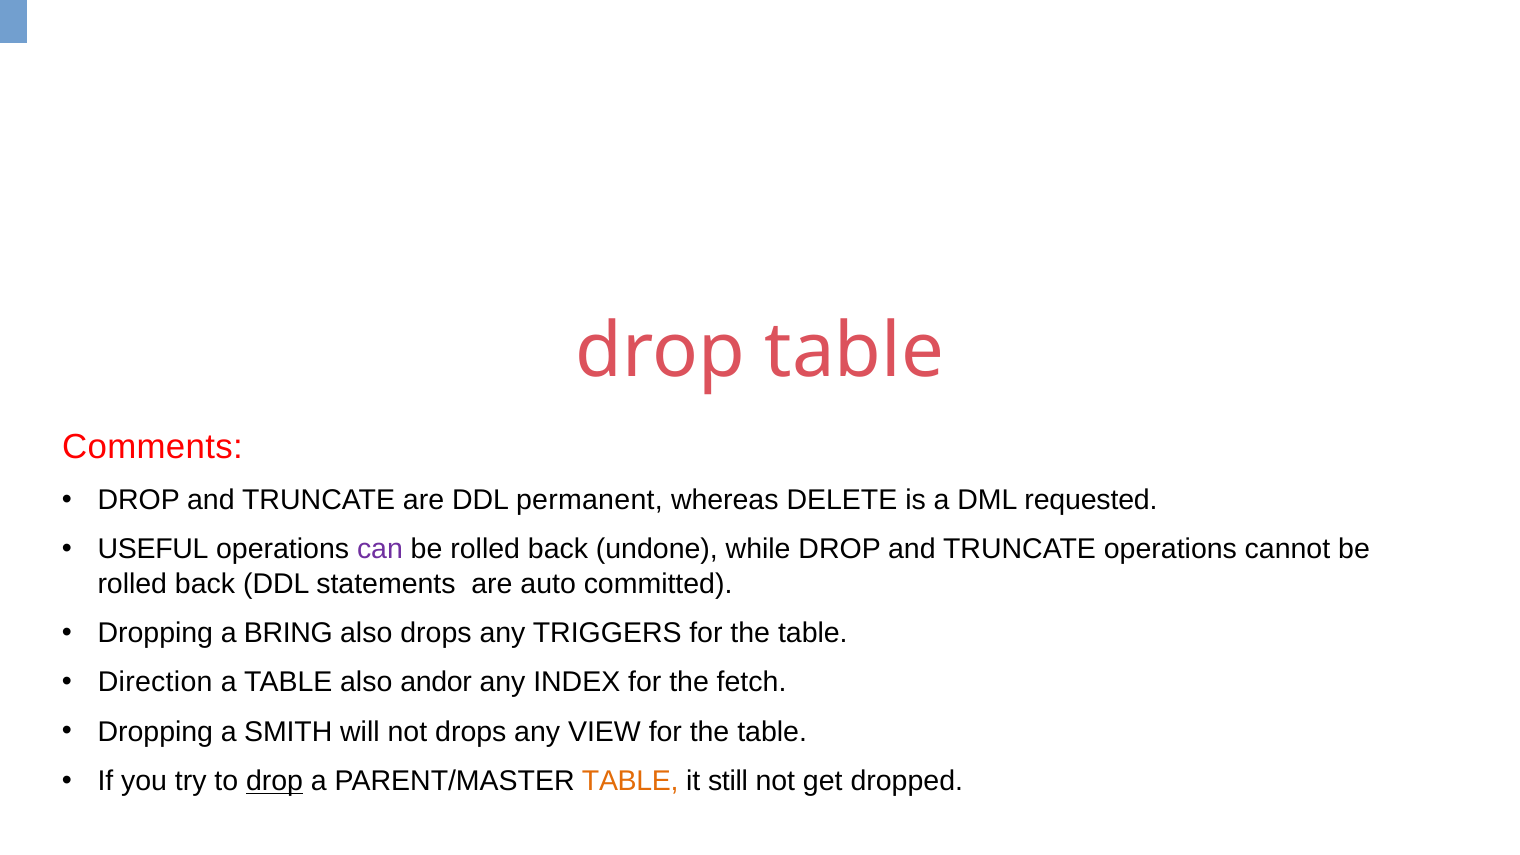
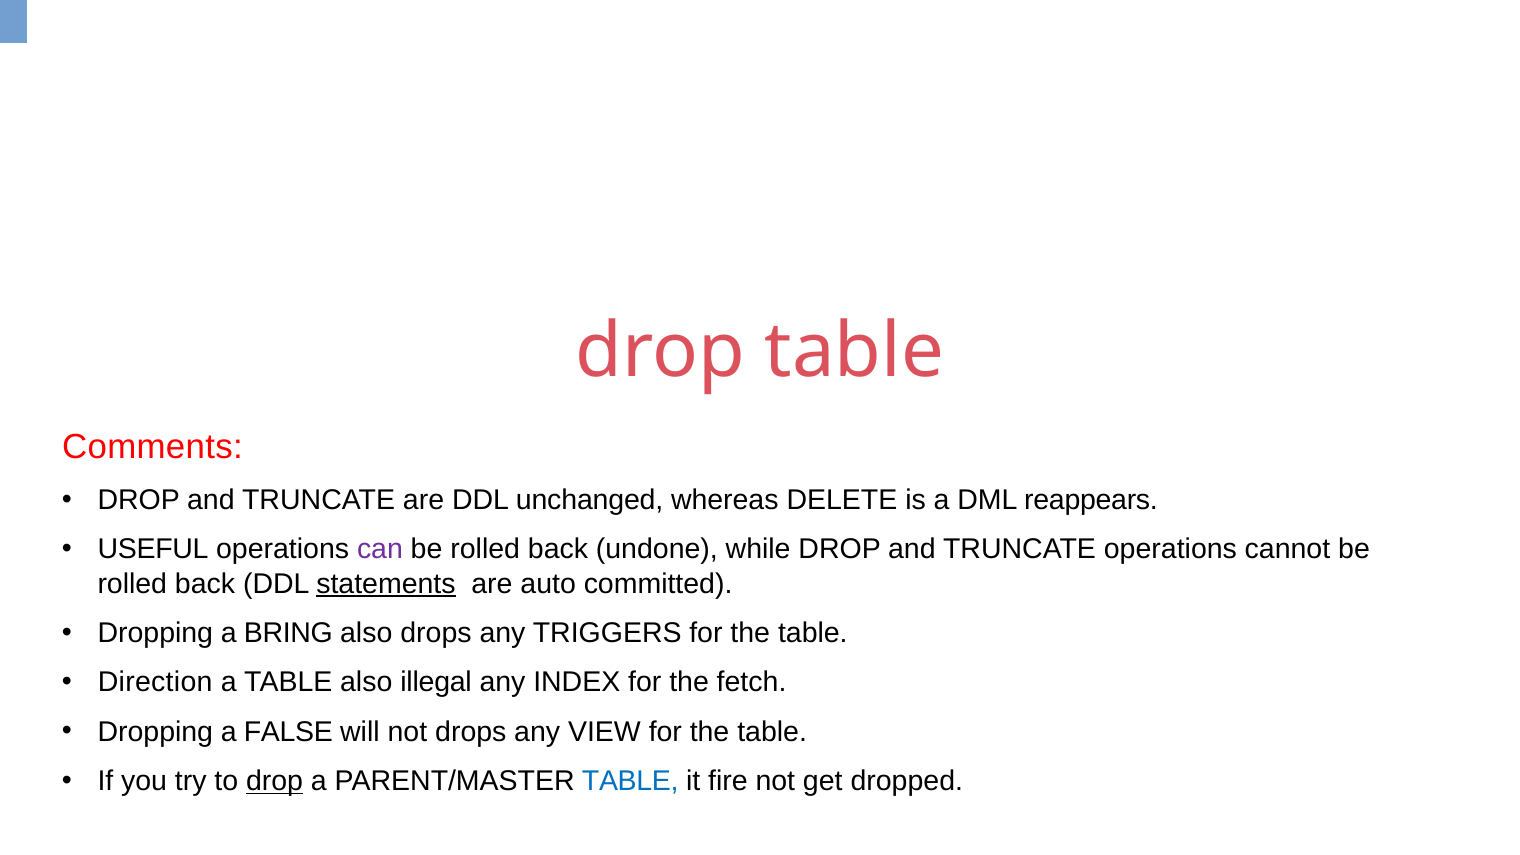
permanent: permanent -> unchanged (590, 500)
requested: requested -> reappears (1091, 500)
statements underline: none -> present (386, 584)
andor: andor -> illegal (436, 682)
SMITH: SMITH -> FALSE (288, 732)
TABLE colour: orange -> blue (630, 781)
still: still -> fire (728, 781)
